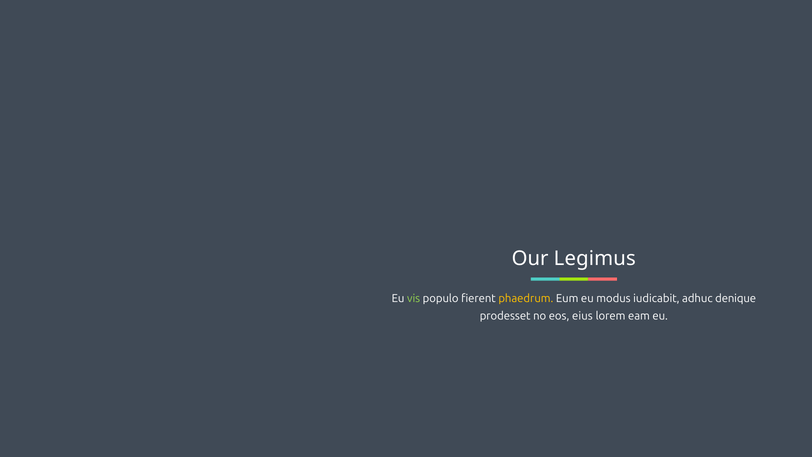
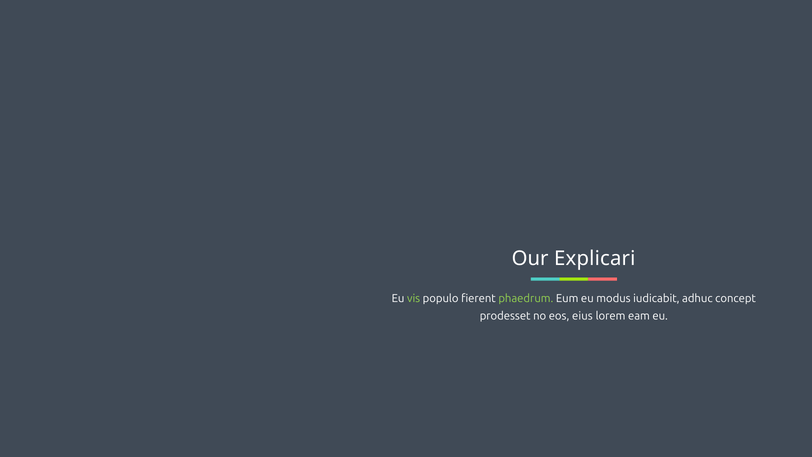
Legimus: Legimus -> Explicari (595, 258)
phaedrum colour: yellow -> light green (526, 298)
denique: denique -> concept (736, 298)
